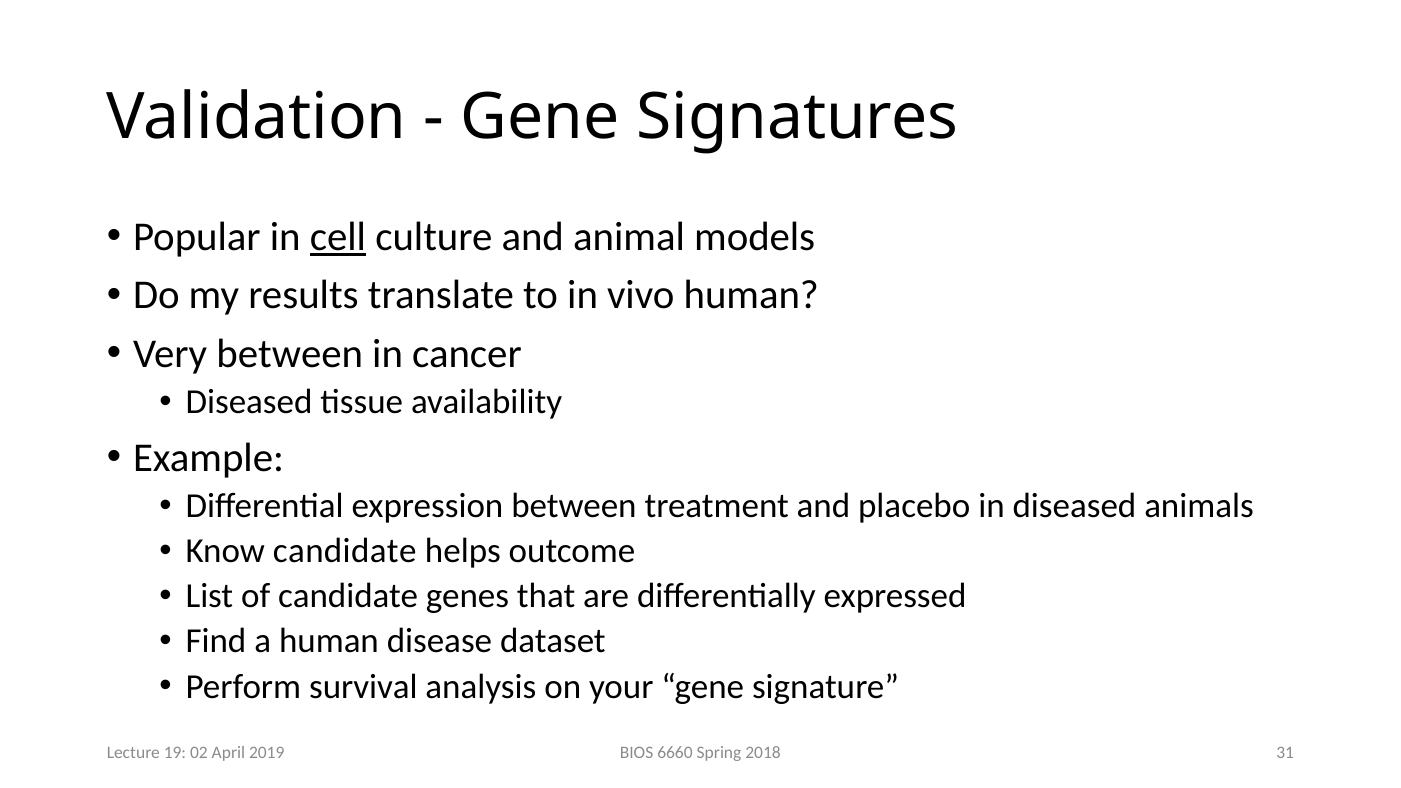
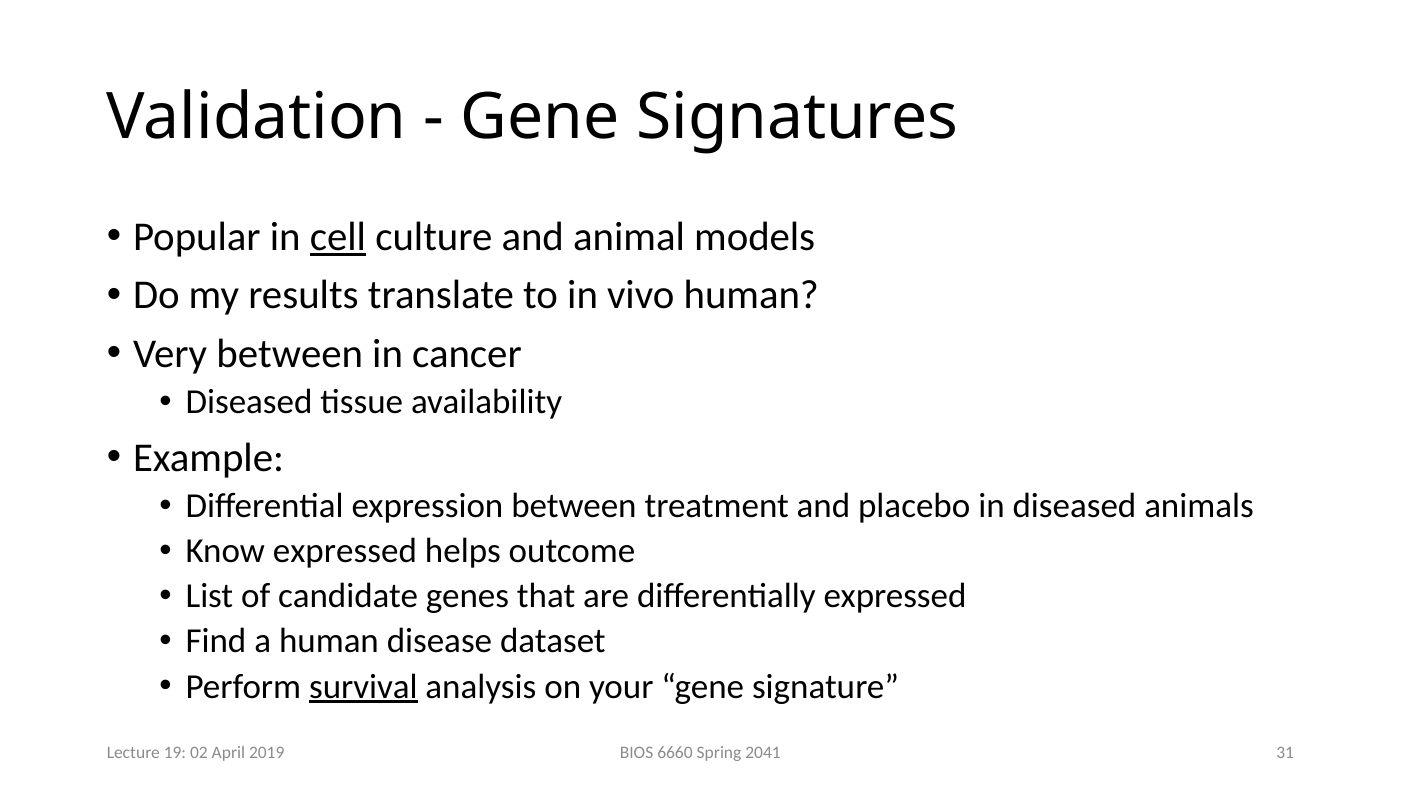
Know candidate: candidate -> expressed (345, 551)
survival underline: none -> present (363, 687)
2018: 2018 -> 2041 (763, 752)
